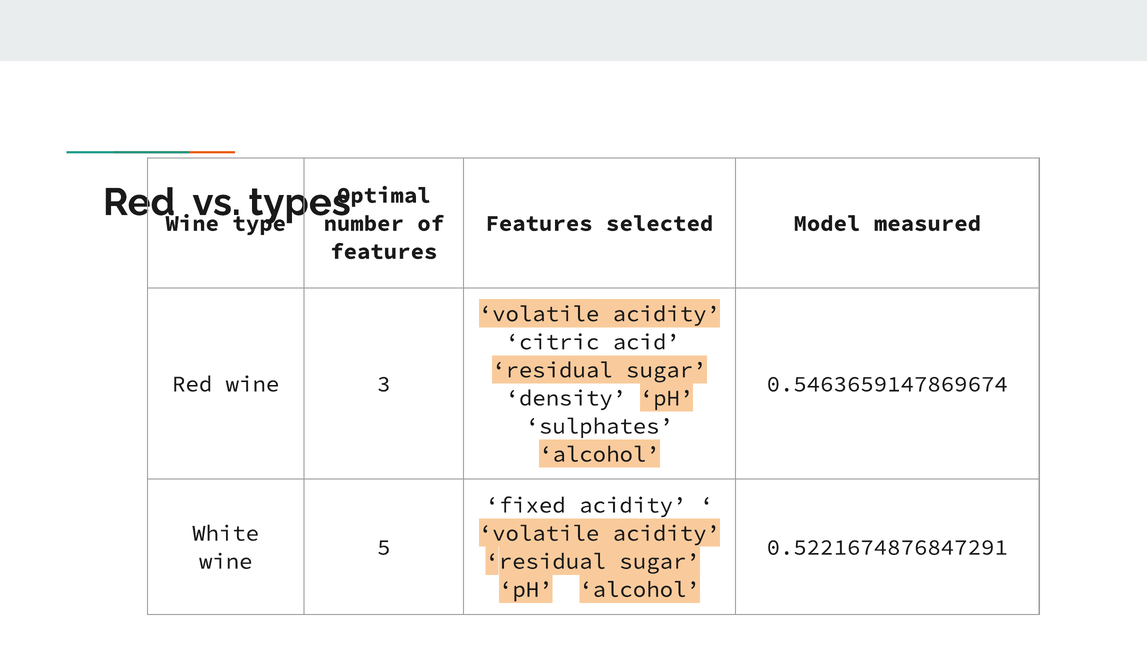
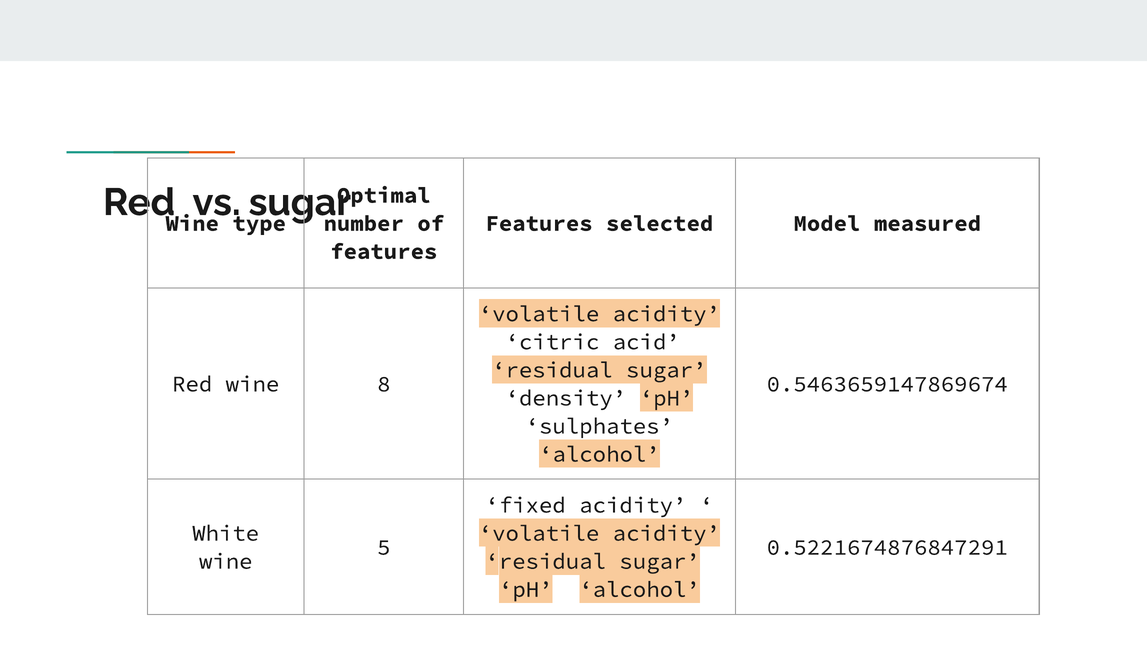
vs types: types -> sugar (300, 203)
3: 3 -> 8 (384, 384)
